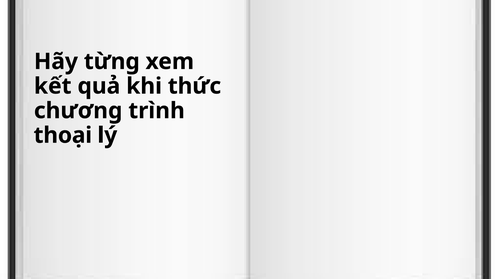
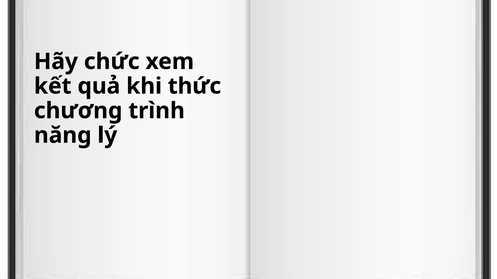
từng: từng -> chức (112, 62)
thoại: thoại -> năng (63, 136)
